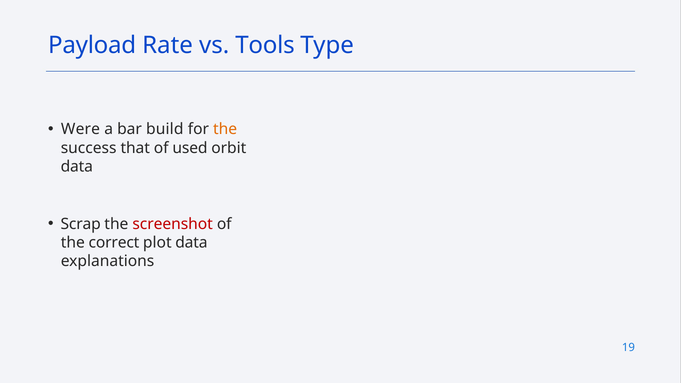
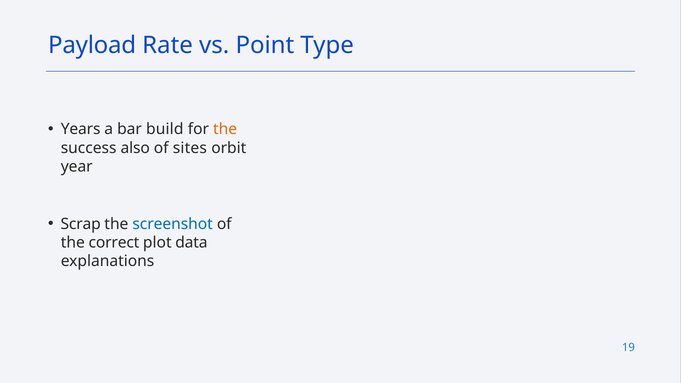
Tools: Tools -> Point (265, 45)
Were: Were -> Years (81, 129)
that: that -> also (135, 148)
used: used -> sites (190, 148)
data: data -> year (77, 167)
screenshot colour: red -> blue (173, 224)
